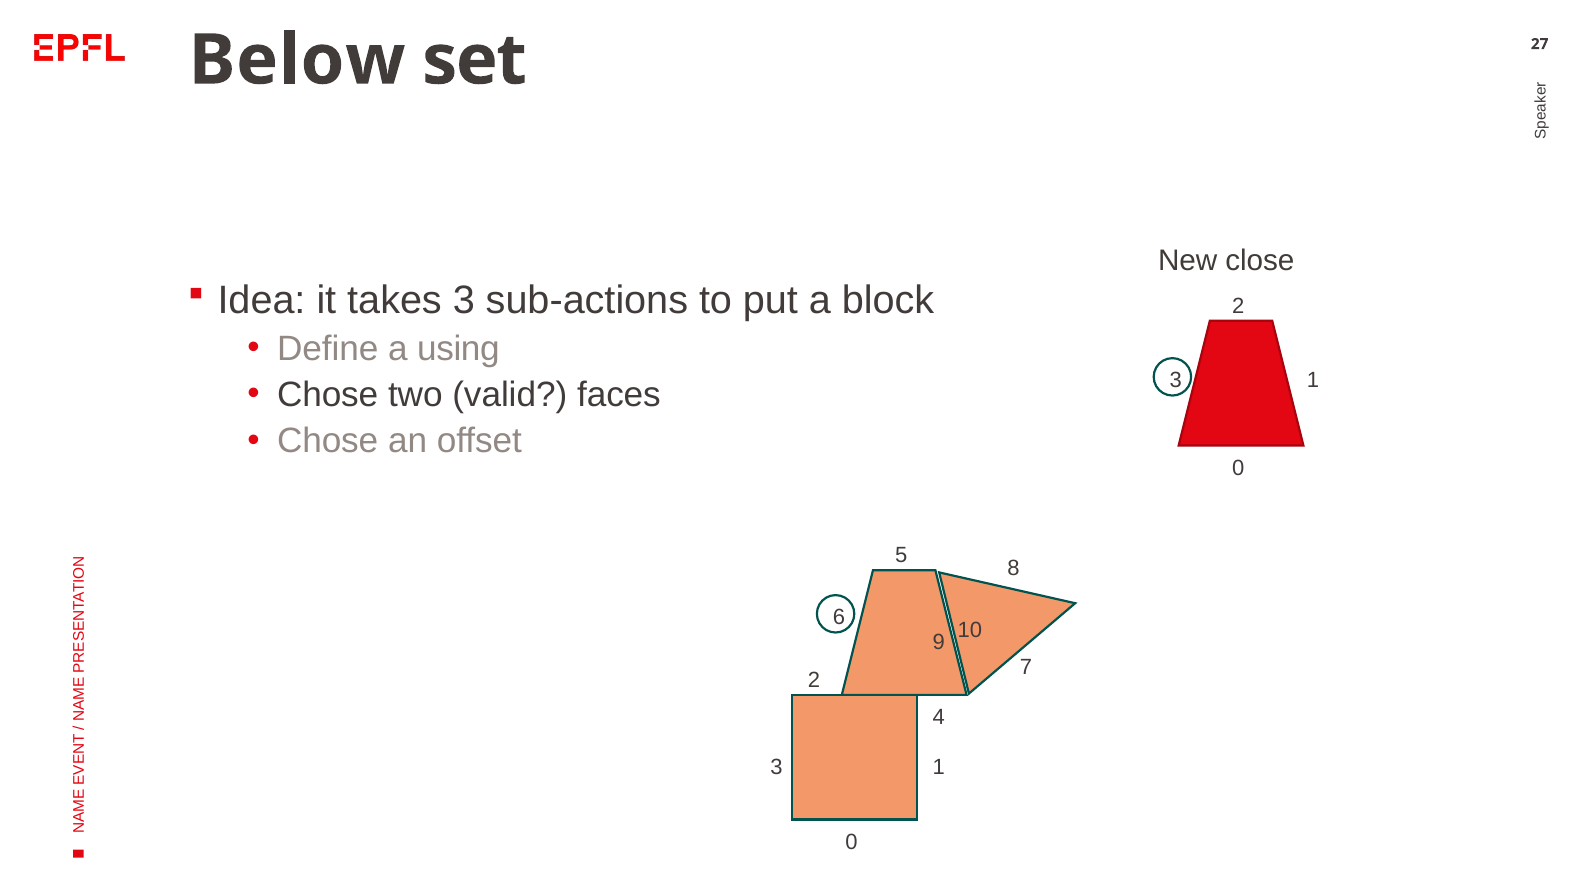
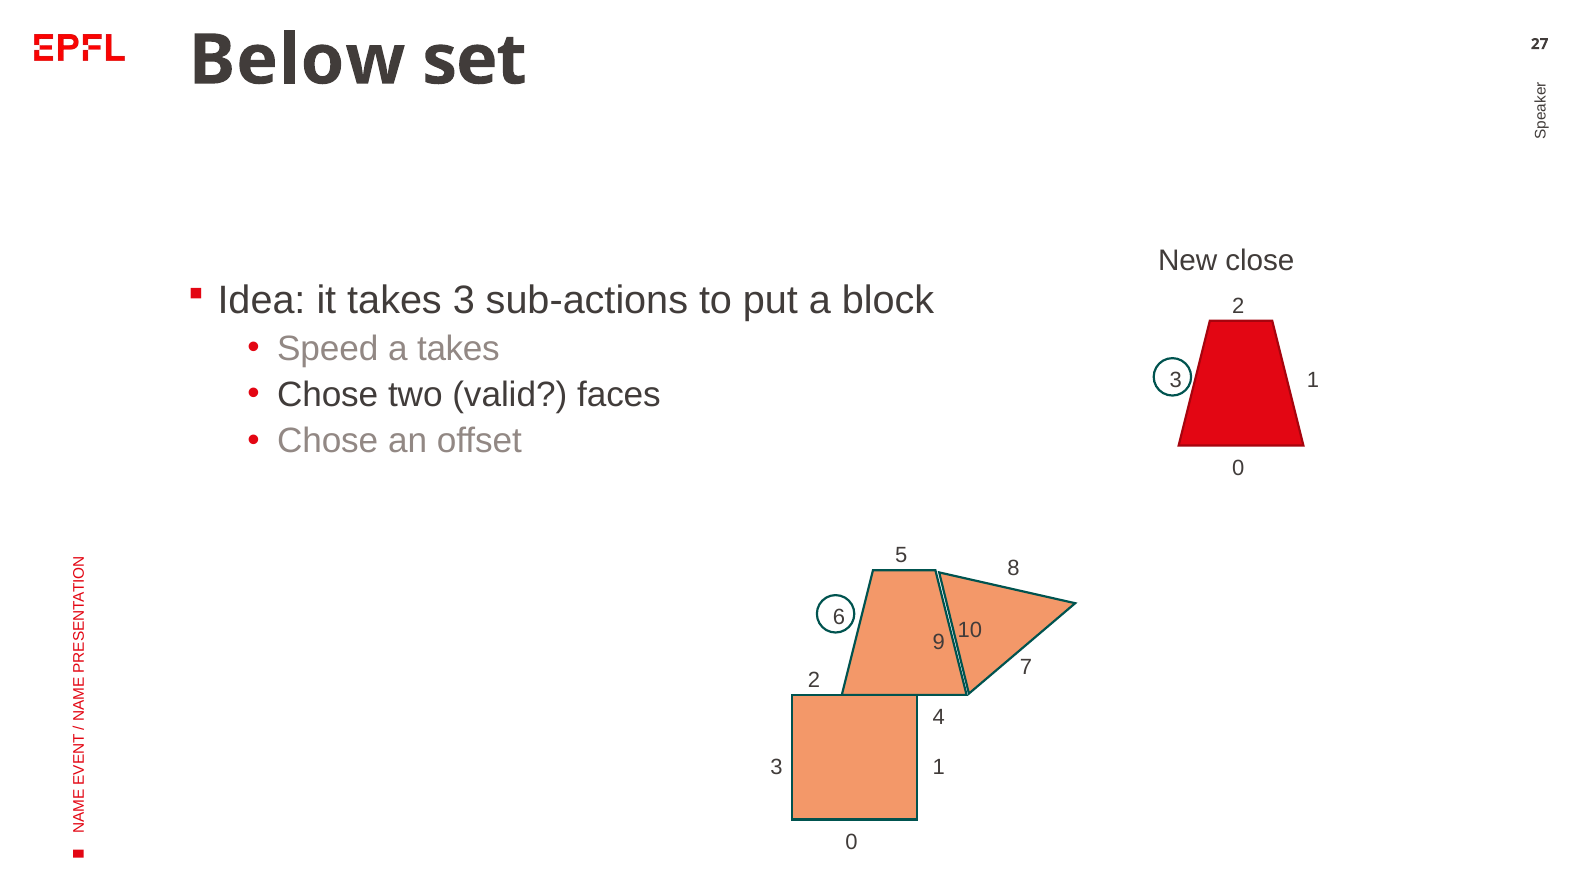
Define: Define -> Speed (328, 349)
a using: using -> takes (458, 349)
